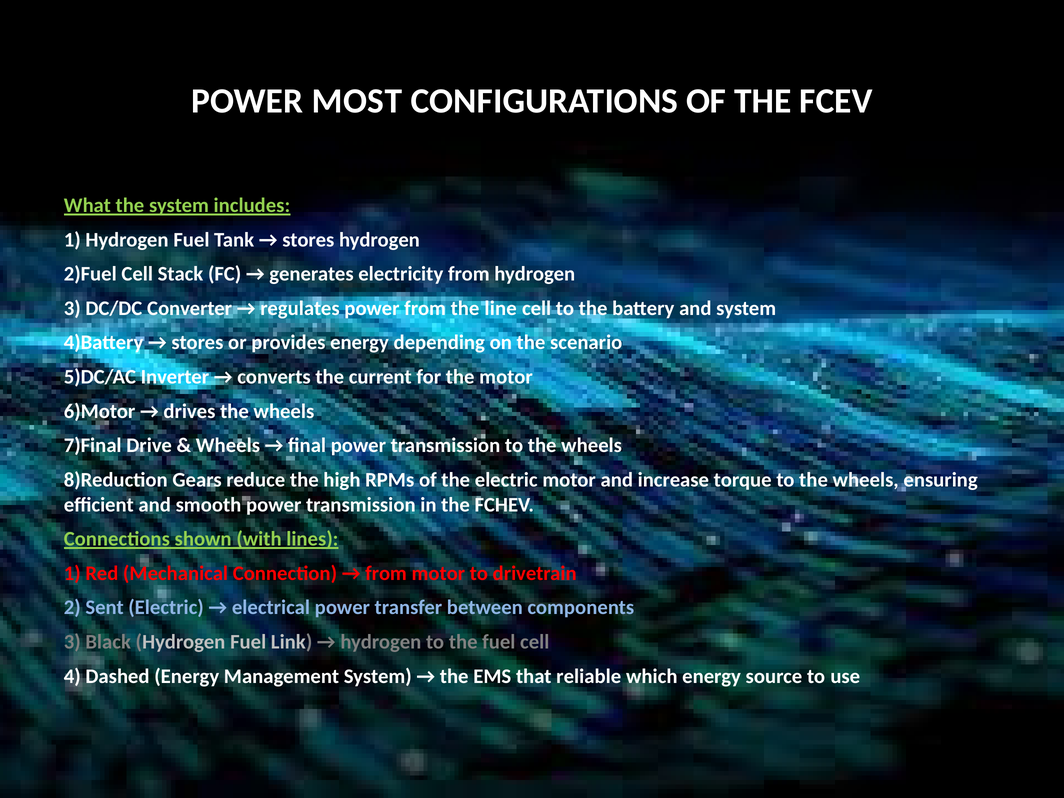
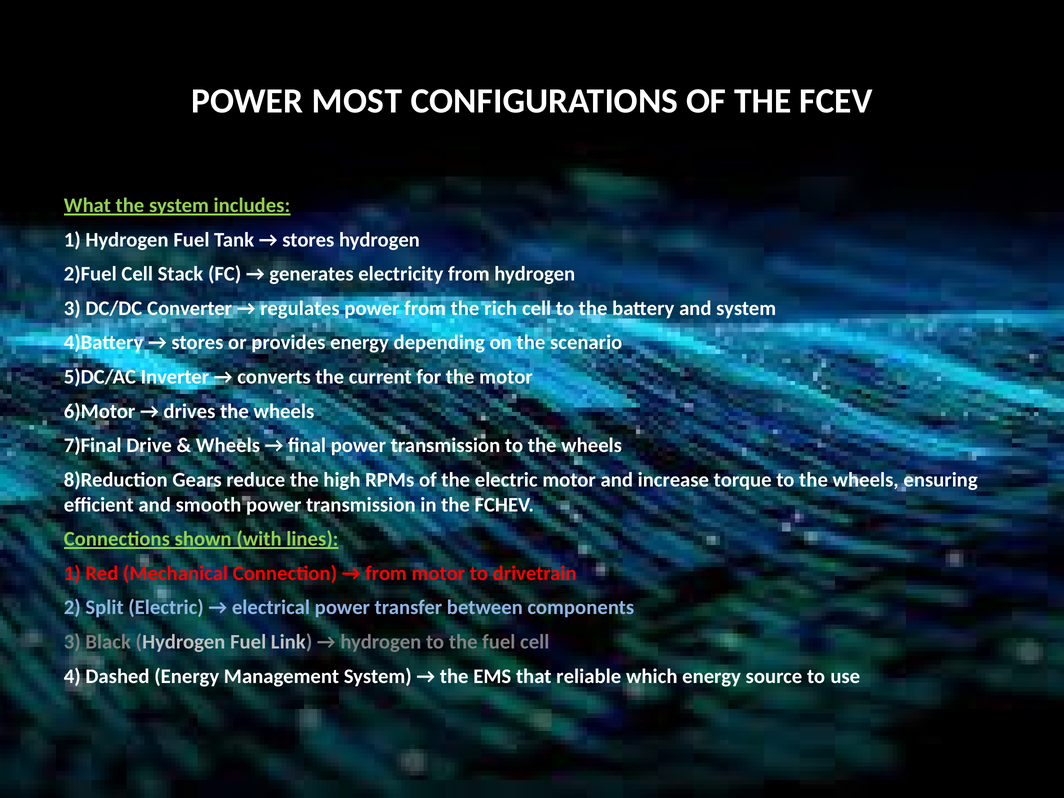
line: line -> rich (501, 308)
Sent: Sent -> Split (105, 608)
